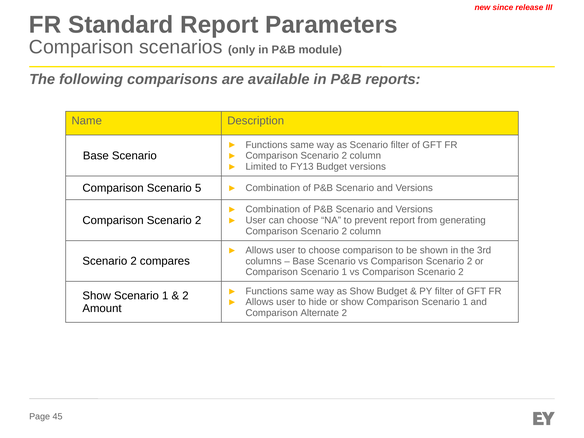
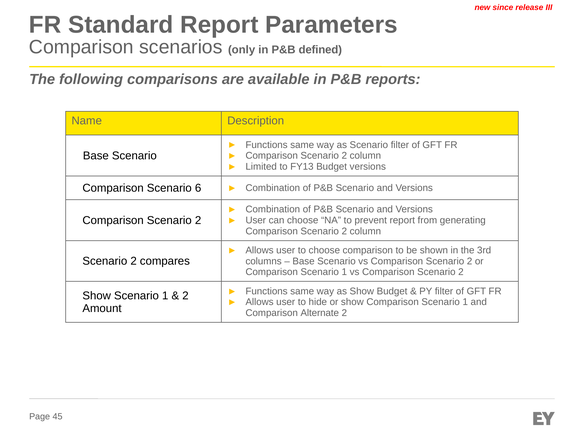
module: module -> defined (320, 50)
5: 5 -> 6 (198, 188)
